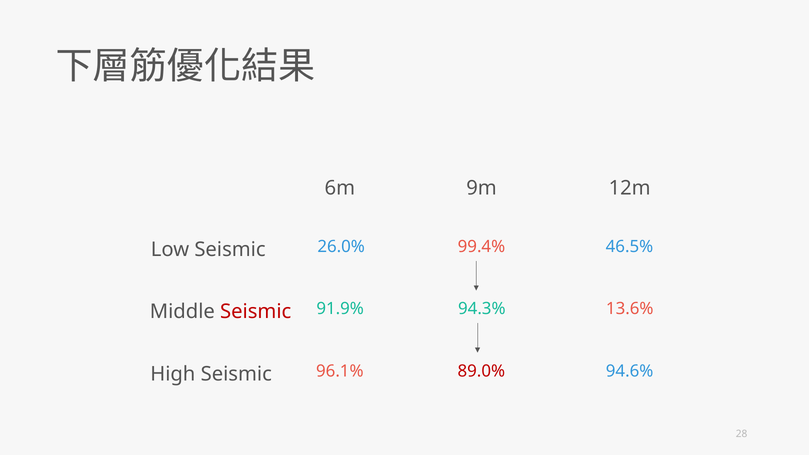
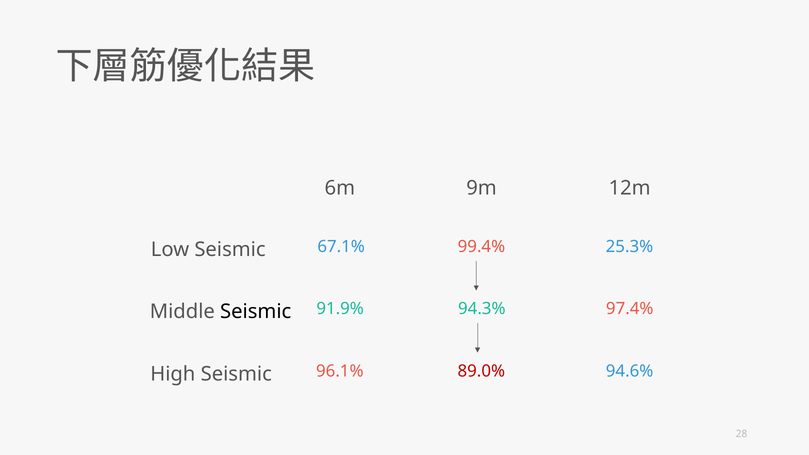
26.0%: 26.0% -> 67.1% (341, 247)
46.5%: 46.5% -> 25.3% (629, 247)
Seismic colour: red -> black (256, 312)
13.6%: 13.6% -> 97.4% (630, 309)
